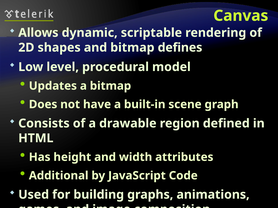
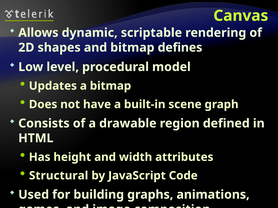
Additional: Additional -> Structural (59, 176)
